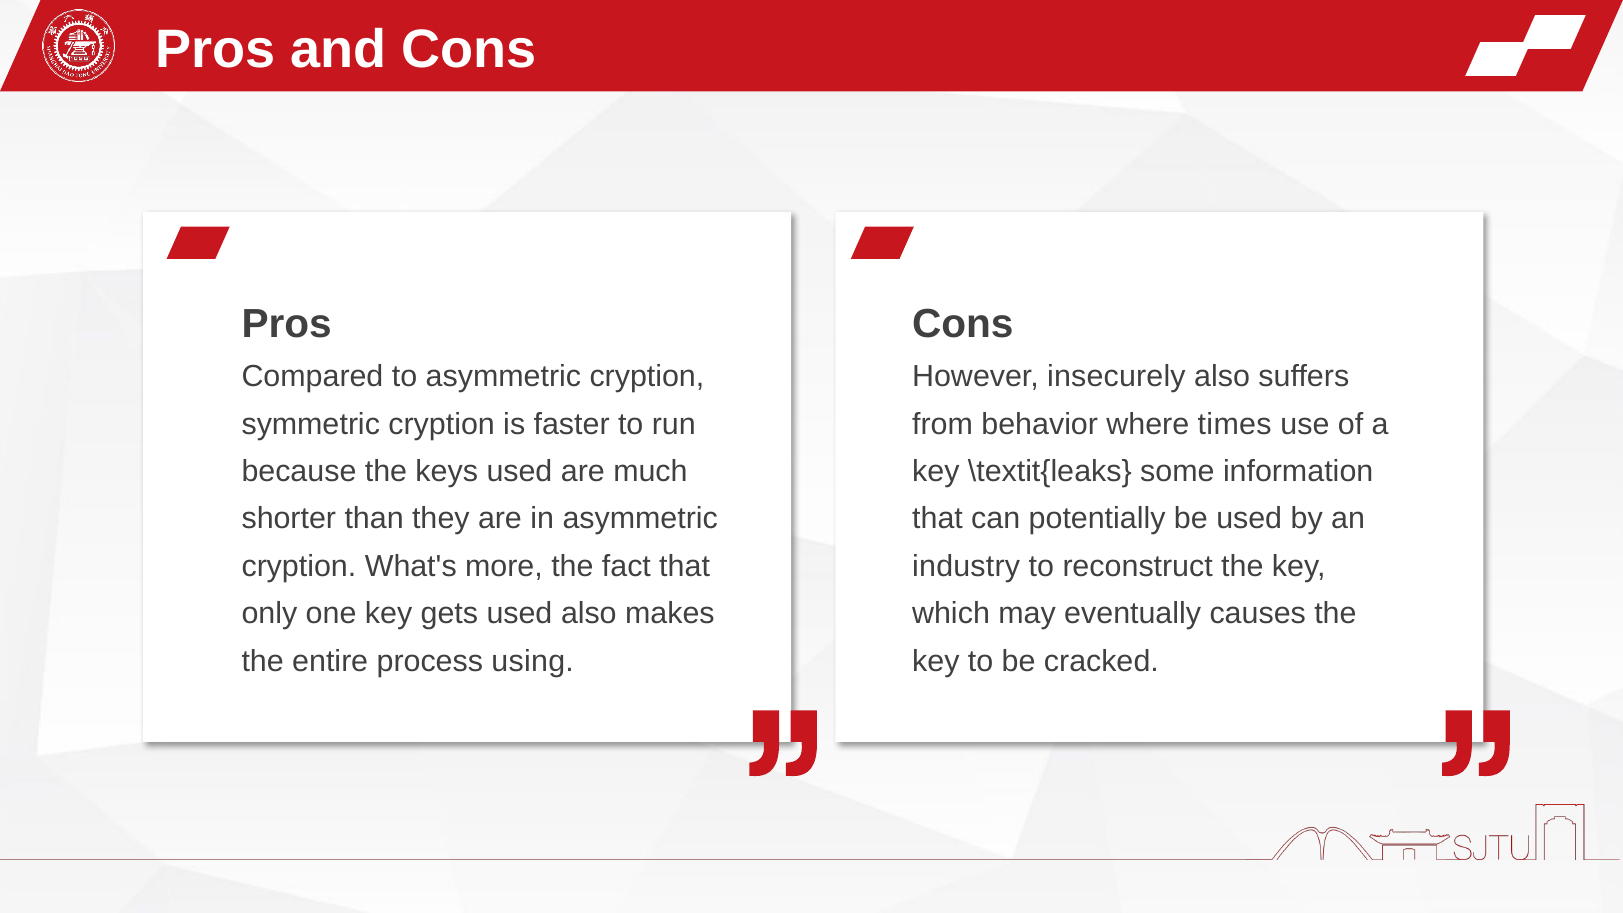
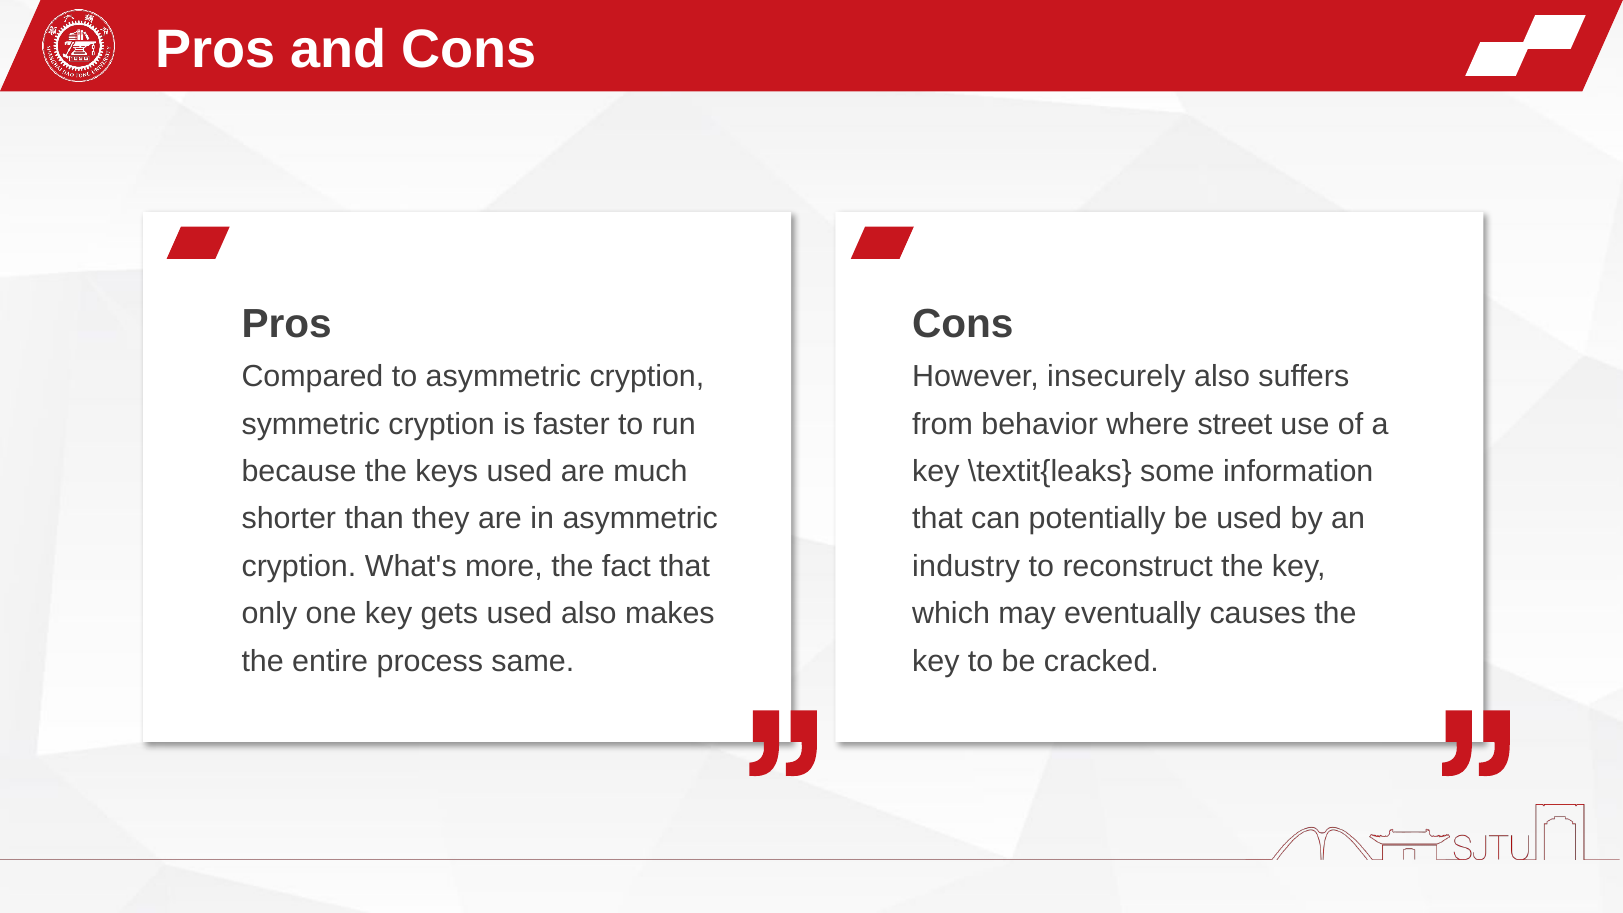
times: times -> street (1235, 424)
using: using -> same (533, 661)
